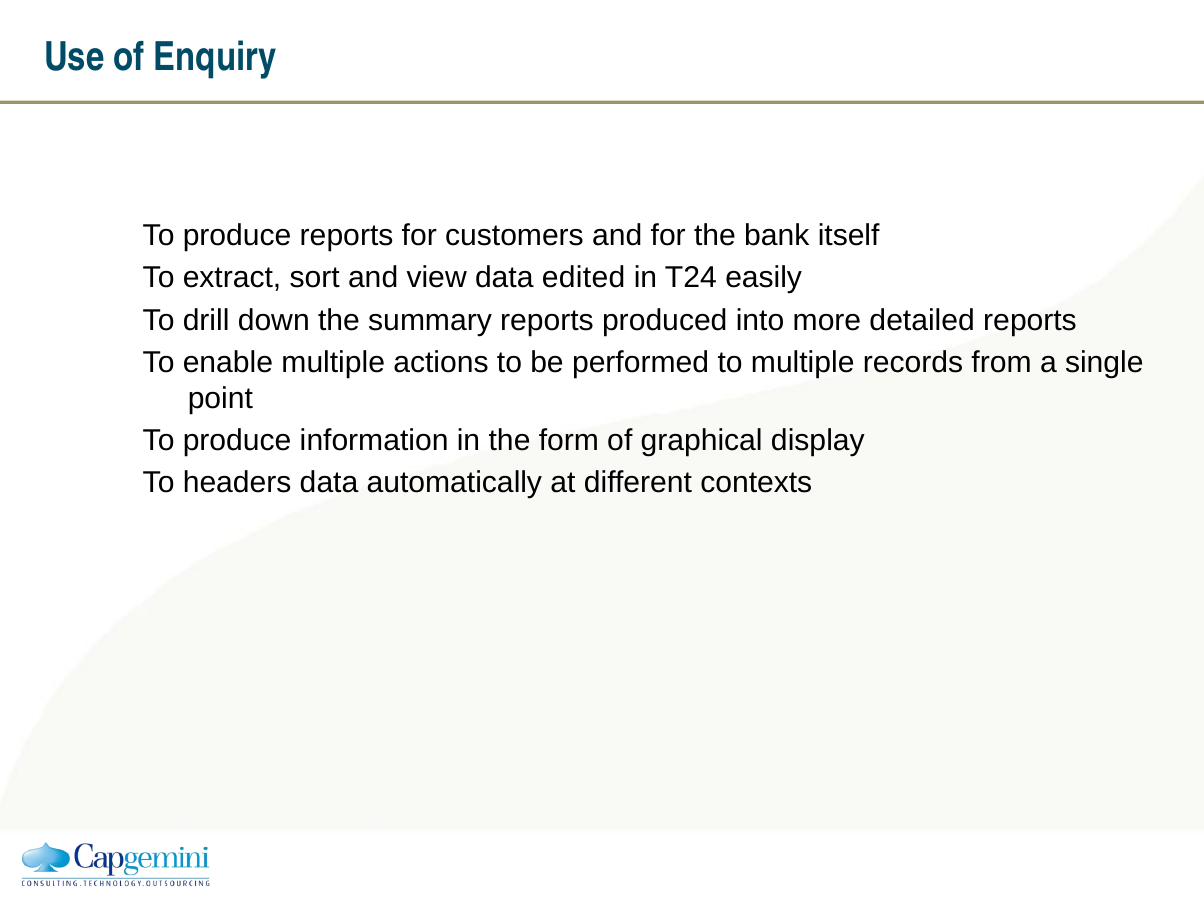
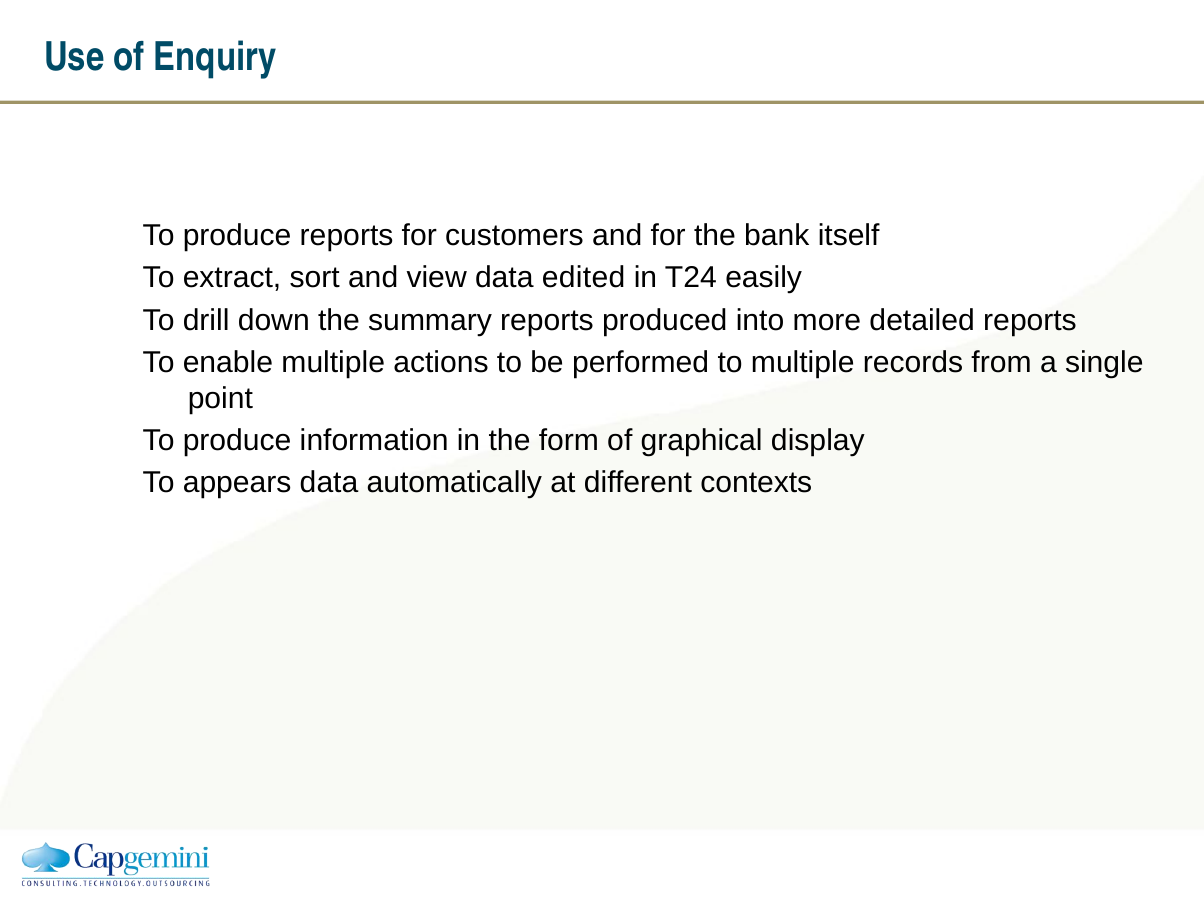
headers: headers -> appears (237, 483)
